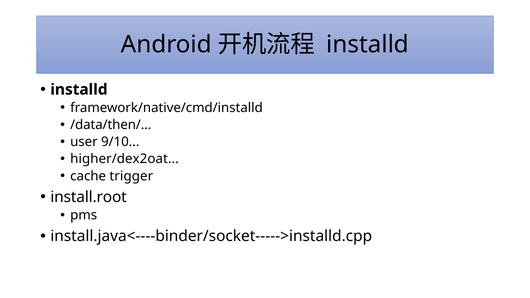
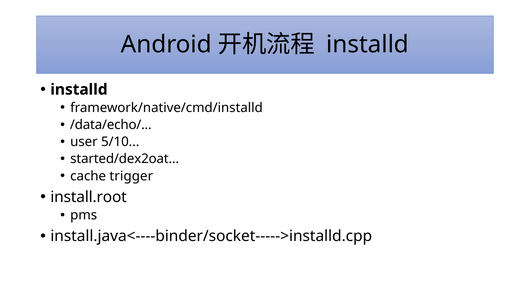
/data/then/: /data/then/ -> /data/echo/ (111, 125)
9/10: 9/10 -> 5/10 (120, 142)
higher/dex2oat: higher/dex2oat -> started/dex2oat (125, 159)
